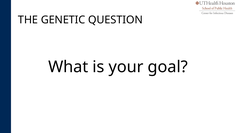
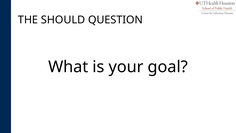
GENETIC: GENETIC -> SHOULD (63, 20)
